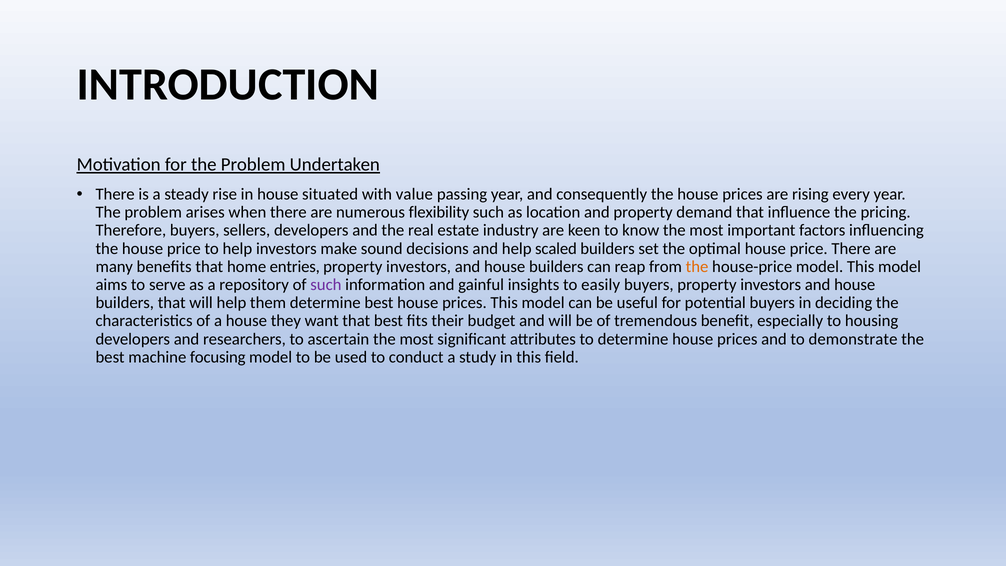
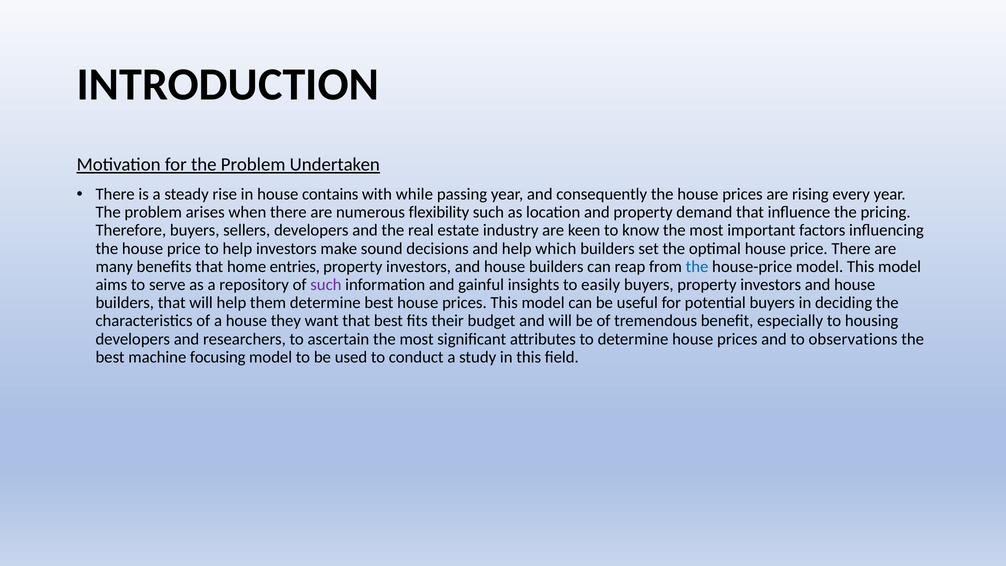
situated: situated -> contains (330, 194)
value: value -> while (414, 194)
scaled: scaled -> which (556, 248)
the colour: orange -> blue (697, 267)
demonstrate: demonstrate -> observations (853, 339)
